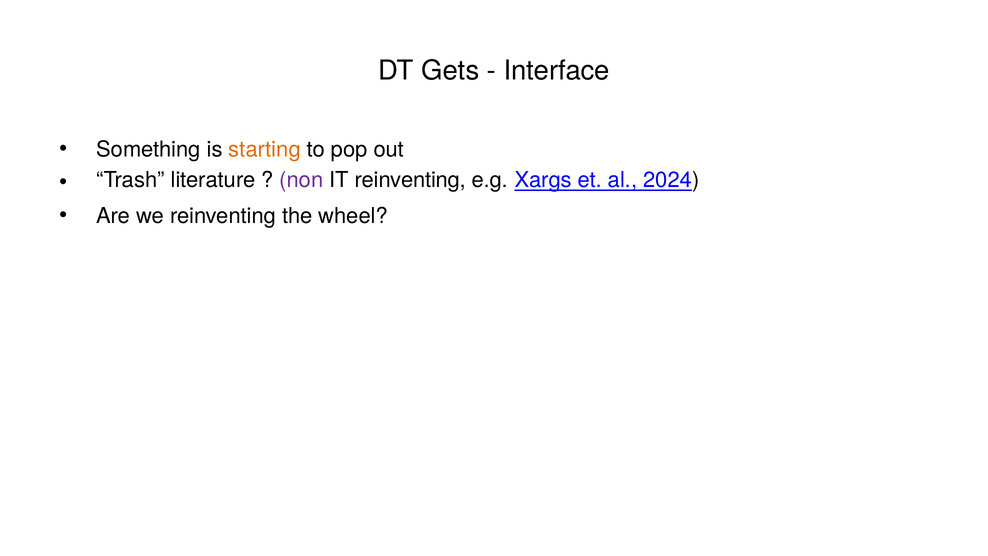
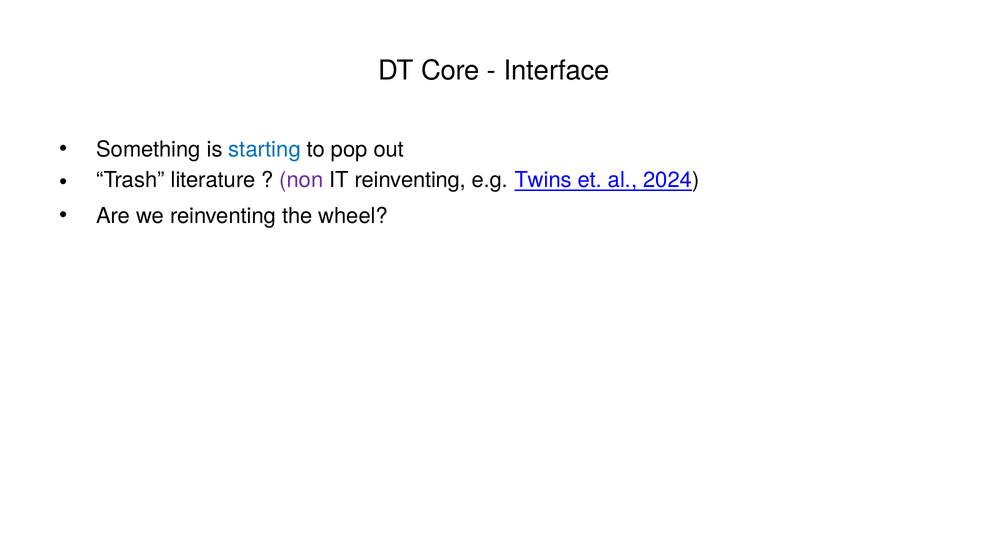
Gets: Gets -> Core (450, 70)
starting colour: orange -> blue (265, 149)
Xargs: Xargs -> Twins (543, 180)
